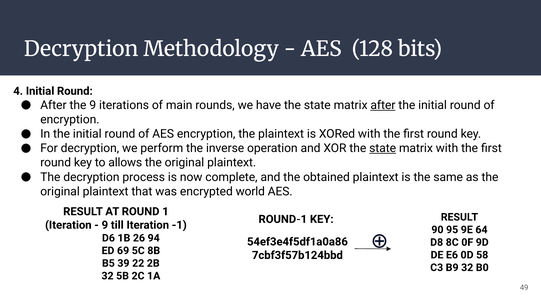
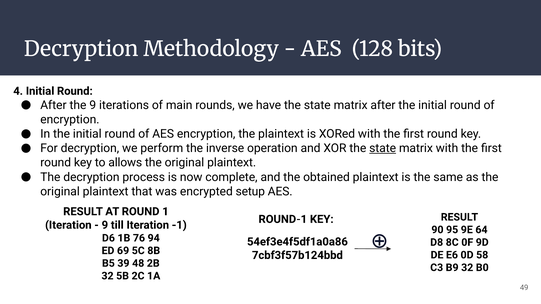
after underline: present -> none (383, 105)
world: world -> setup (250, 192)
26: 26 -> 76 (139, 238)
22: 22 -> 48 (138, 264)
